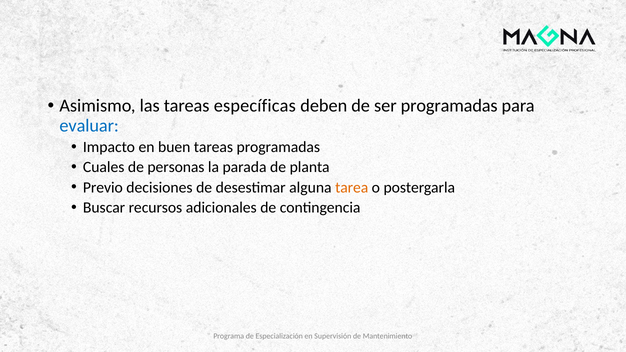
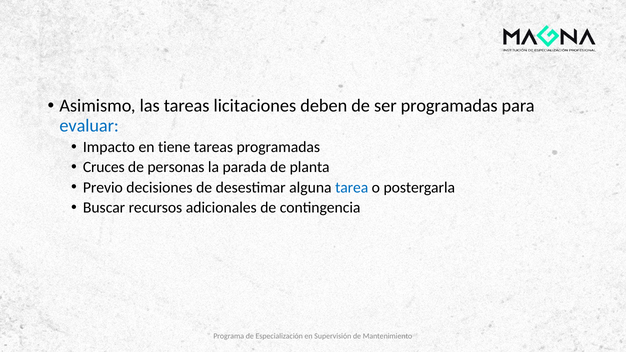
específicas: específicas -> licitaciones (255, 106)
buen: buen -> tiene (174, 147)
Cuales: Cuales -> Cruces (104, 167)
tarea colour: orange -> blue (352, 187)
